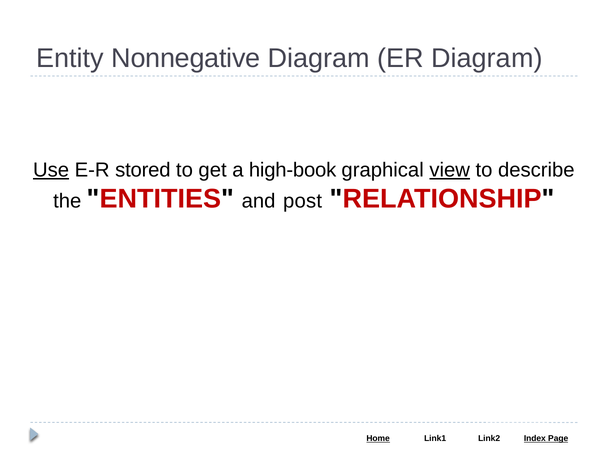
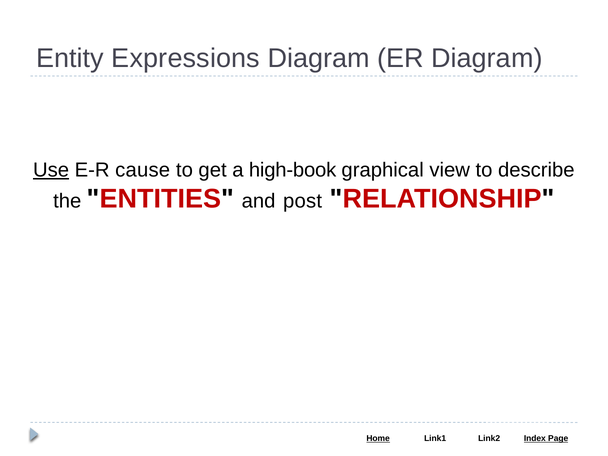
Nonnegative: Nonnegative -> Expressions (186, 58)
stored: stored -> cause (143, 170)
view underline: present -> none (450, 170)
